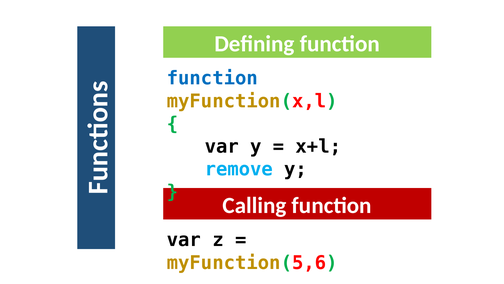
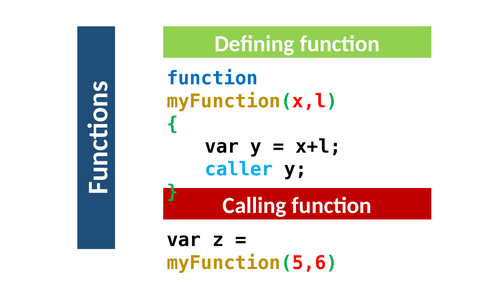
remove: remove -> caller (239, 169)
